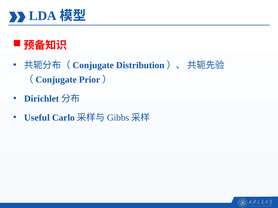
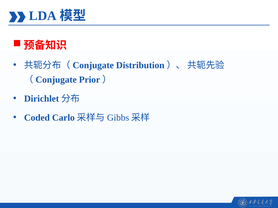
Useful: Useful -> Coded (37, 118)
